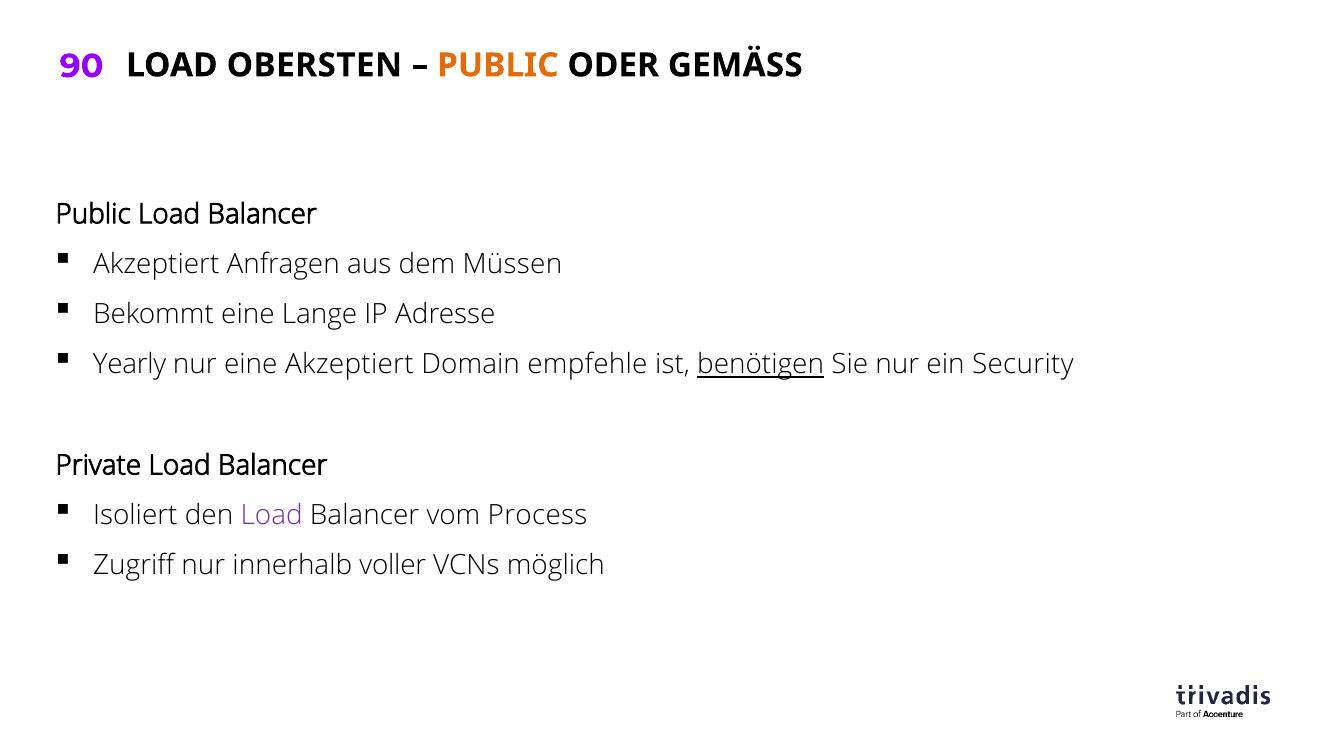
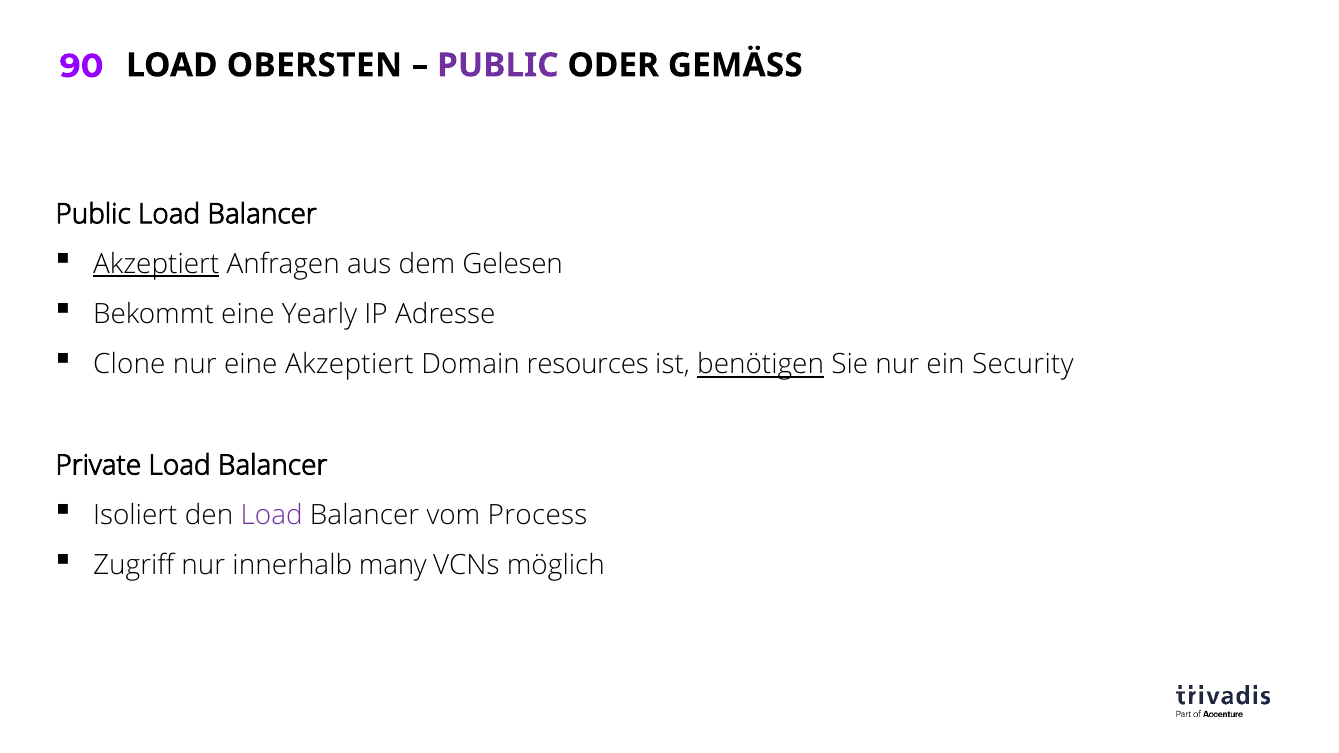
PUBLIC colour: orange -> purple (498, 65)
Akzeptiert underline: none -> present (156, 264)
Müssen: Müssen -> Gelesen (513, 264)
Lange: Lange -> Yearly (319, 315)
Yearly: Yearly -> Clone (129, 365)
empfehle: empfehle -> resources (588, 365)
voller: voller -> many (393, 566)
